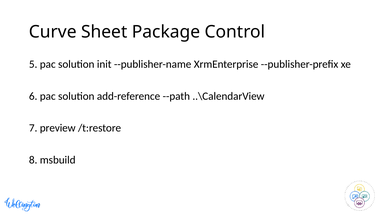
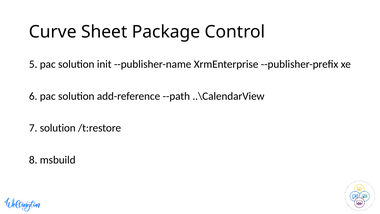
7 preview: preview -> solution (58, 128)
